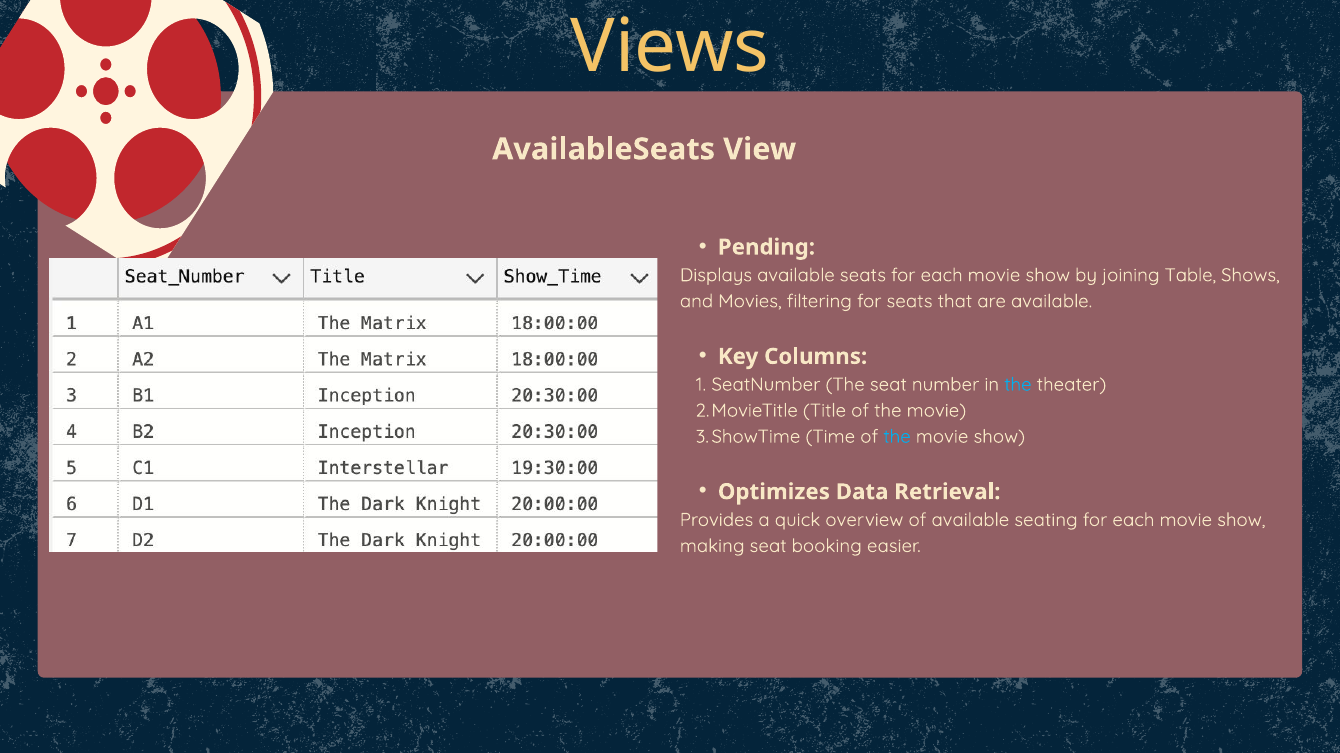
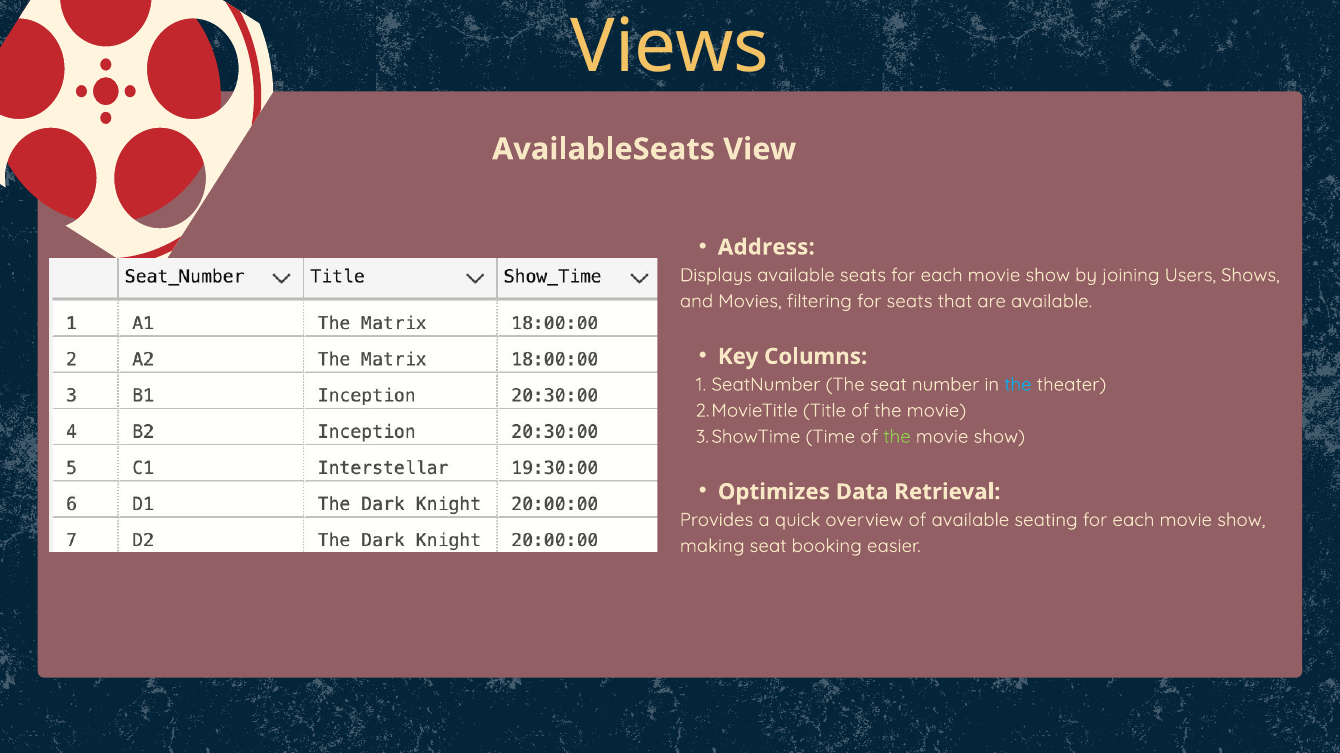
Pending: Pending -> Address (766, 247)
Table: Table -> Users (1190, 275)
the colour: light blue -> light green (897, 437)
